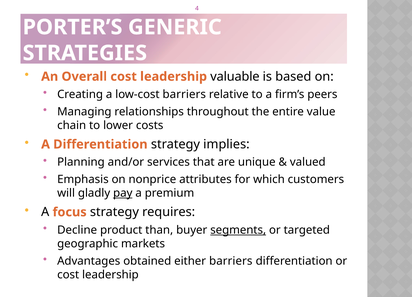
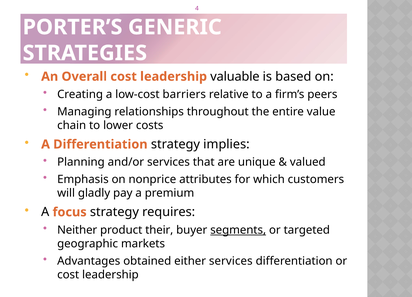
pay underline: present -> none (123, 193)
Decline: Decline -> Neither (77, 230)
than: than -> their (159, 230)
either barriers: barriers -> services (231, 261)
